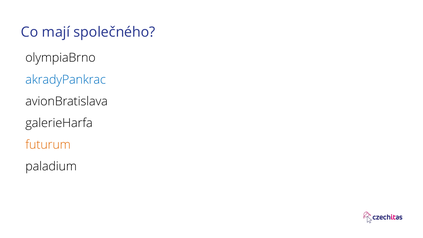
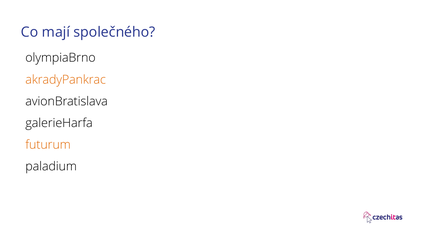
akradyPankrac colour: blue -> orange (66, 80)
